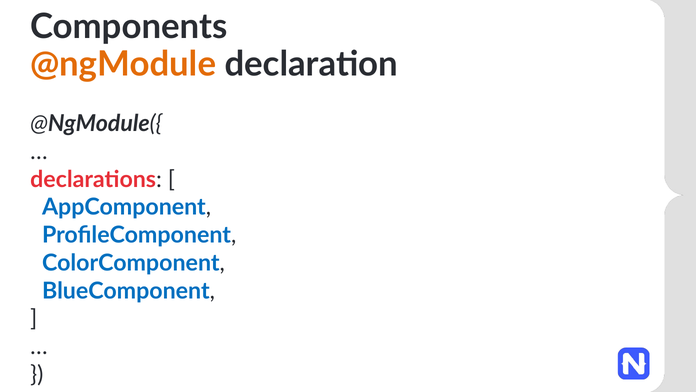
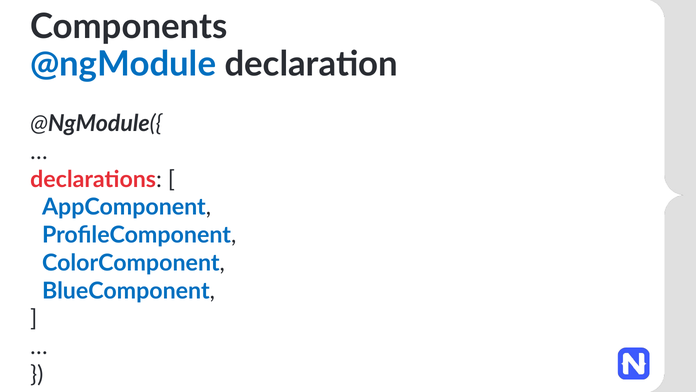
@ngModule colour: orange -> blue (123, 64)
